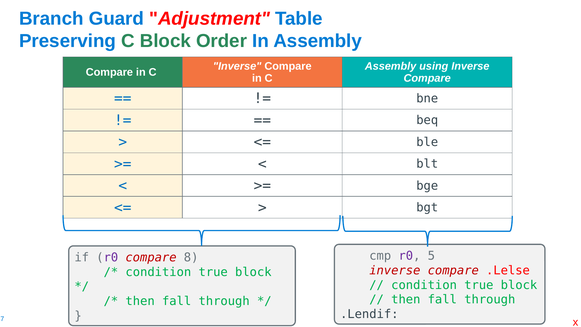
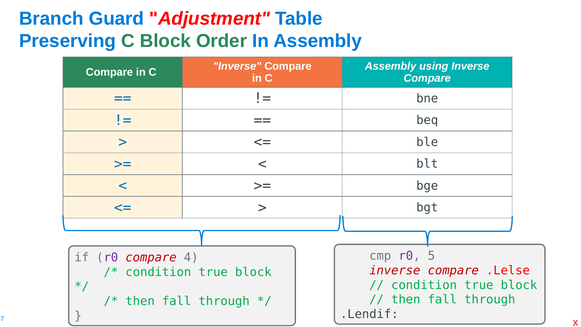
8: 8 -> 4 (191, 257)
